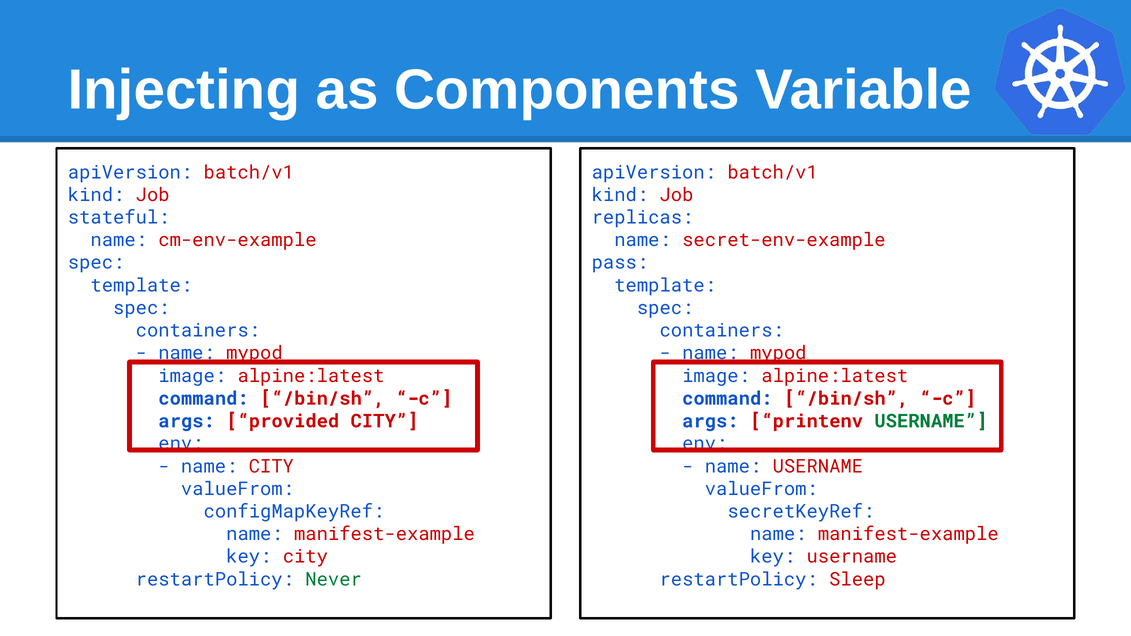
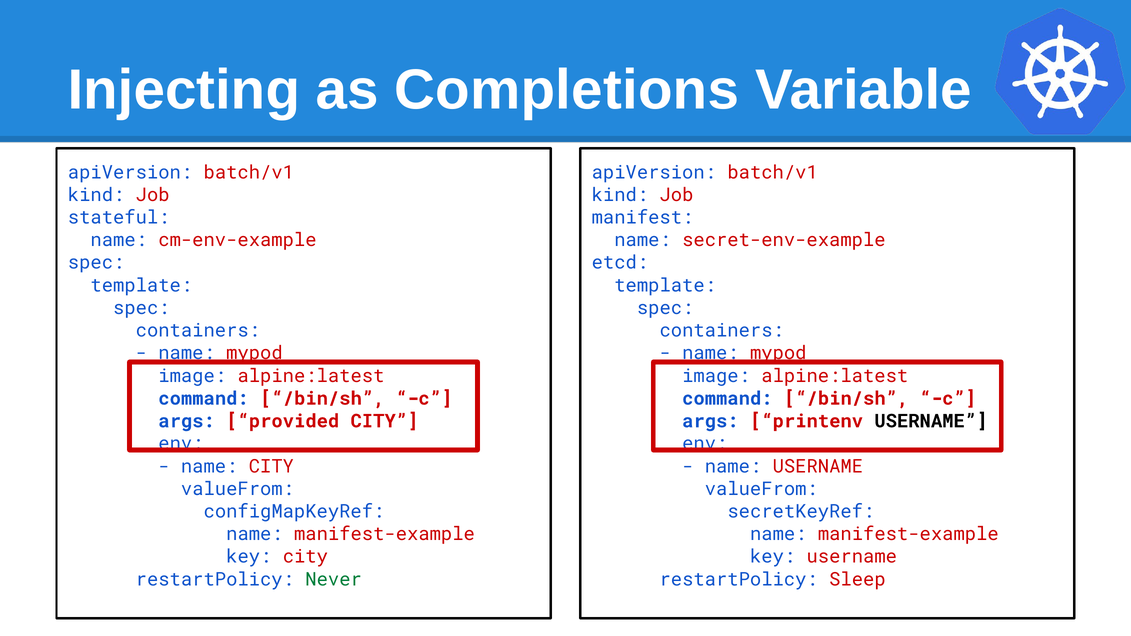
Components: Components -> Completions (567, 90)
replicas: replicas -> manifest (643, 218)
pass: pass -> etcd (620, 263)
USERNAME colour: green -> black (931, 421)
